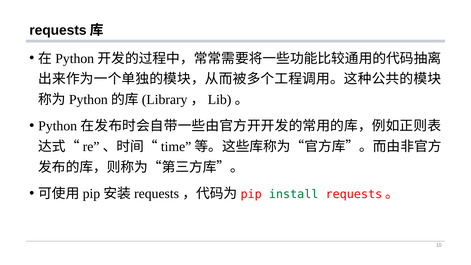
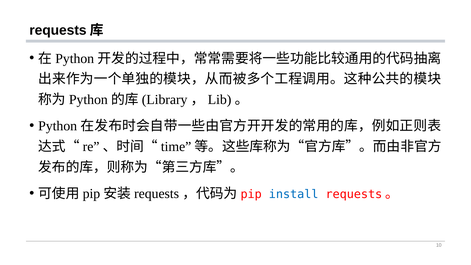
install colour: green -> blue (294, 194)
